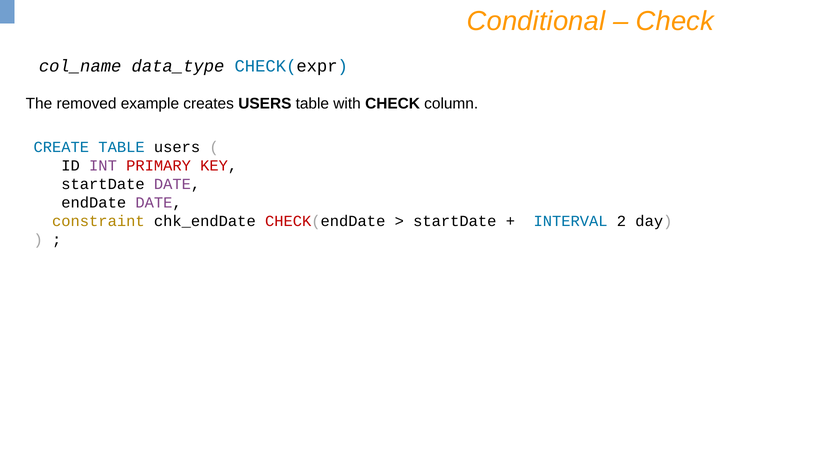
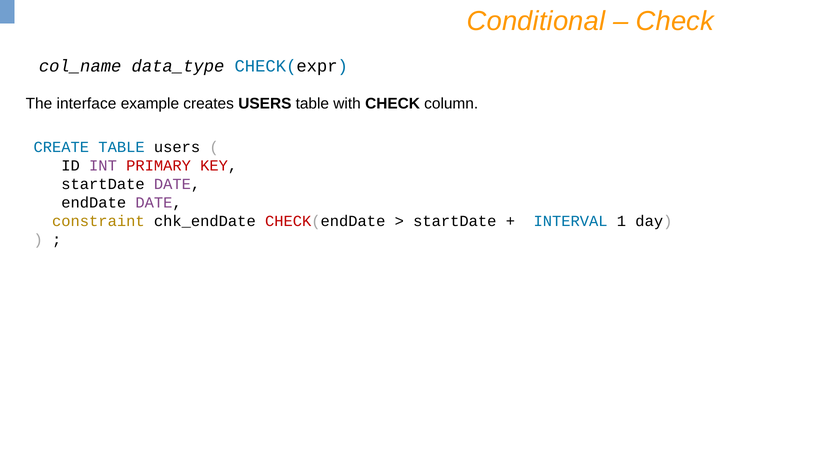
removed: removed -> interface (86, 104)
2: 2 -> 1 (621, 221)
